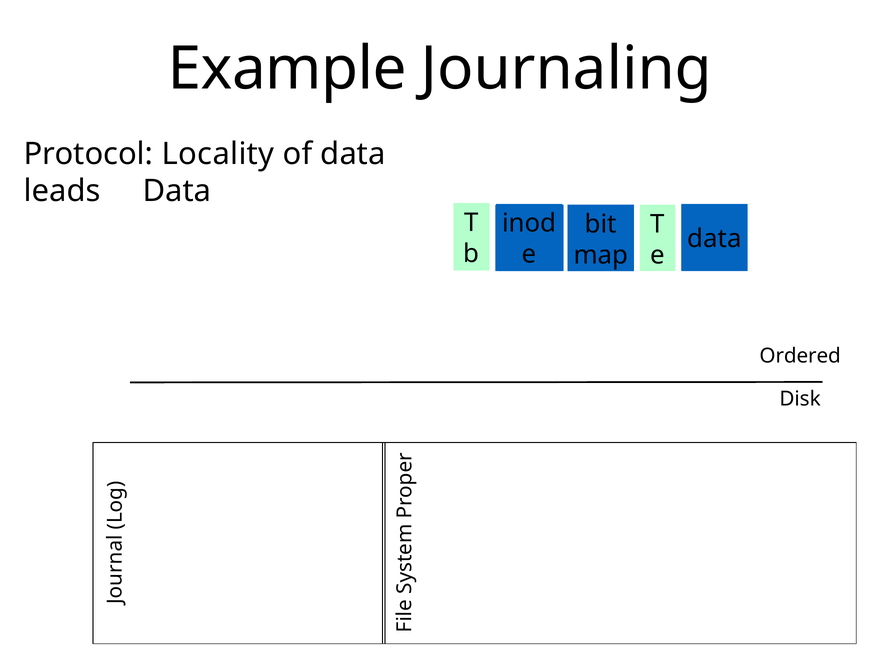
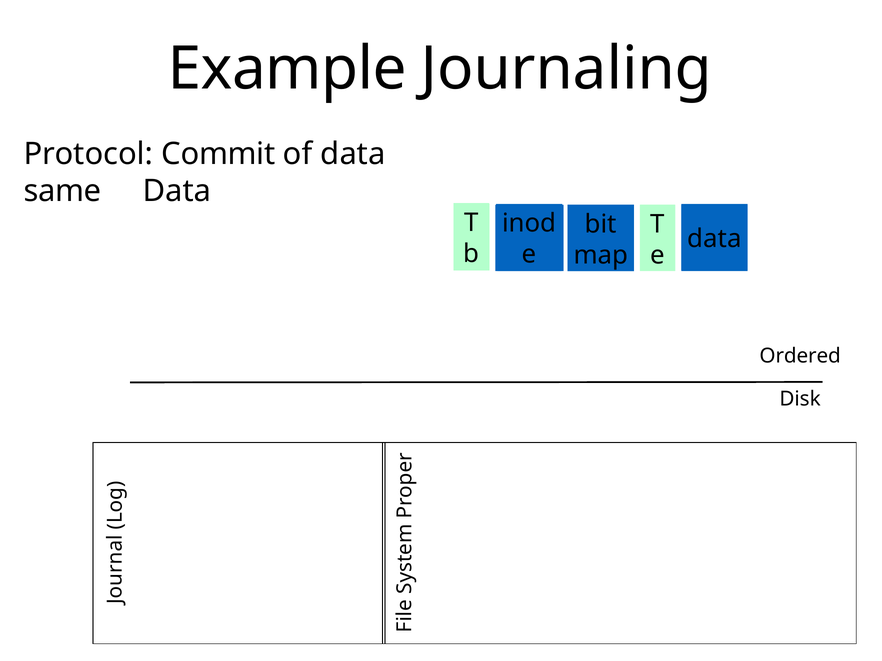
Locality: Locality -> Commit (218, 154)
leads: leads -> same (62, 191)
